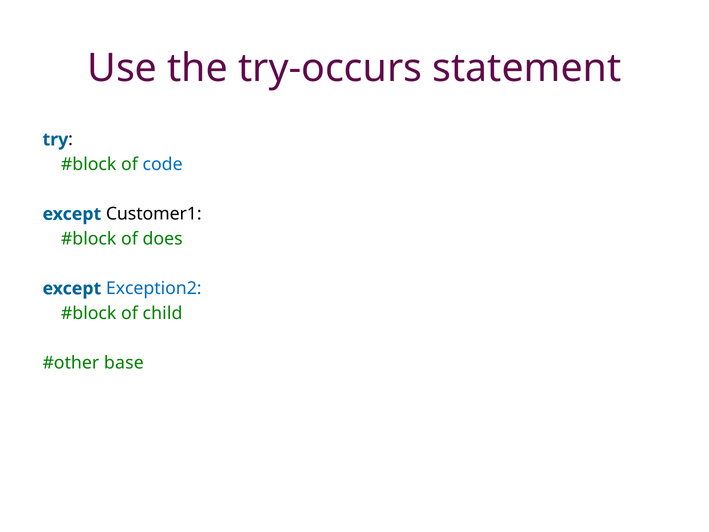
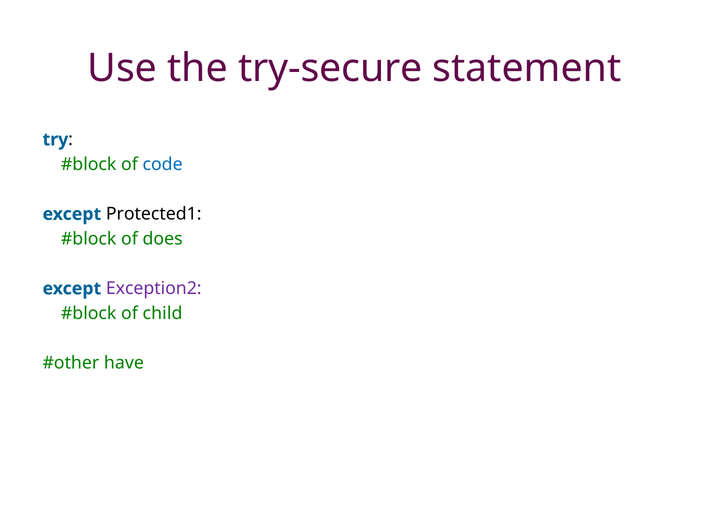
try-occurs: try-occurs -> try-secure (330, 68)
Customer1: Customer1 -> Protected1 (154, 214)
Exception2 colour: blue -> purple (154, 288)
base: base -> have (124, 363)
